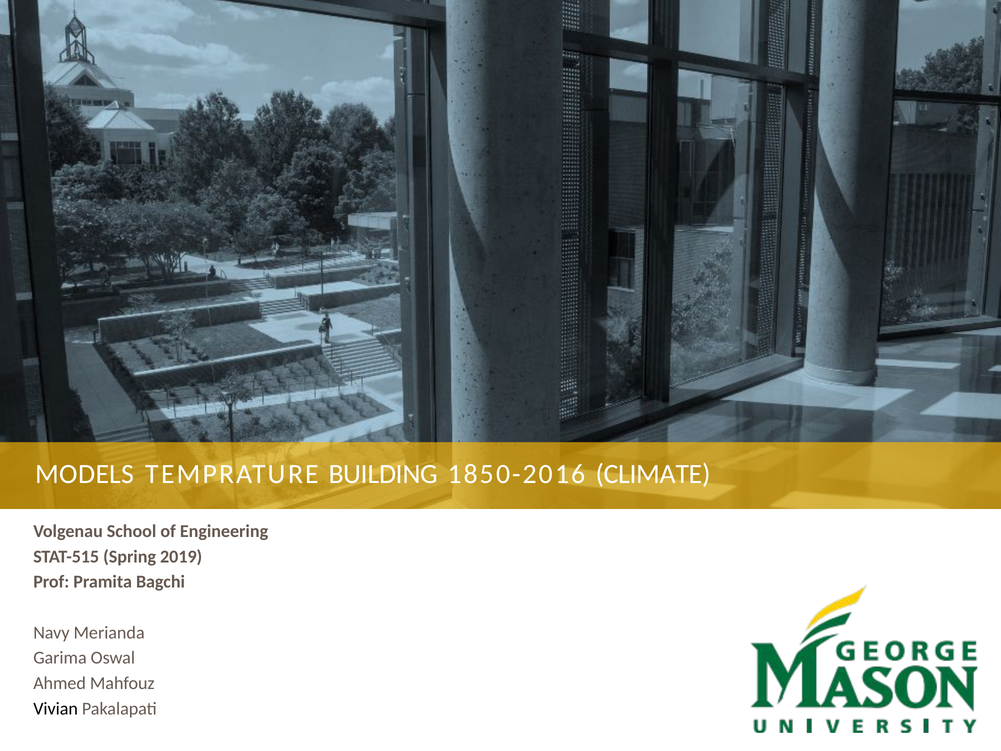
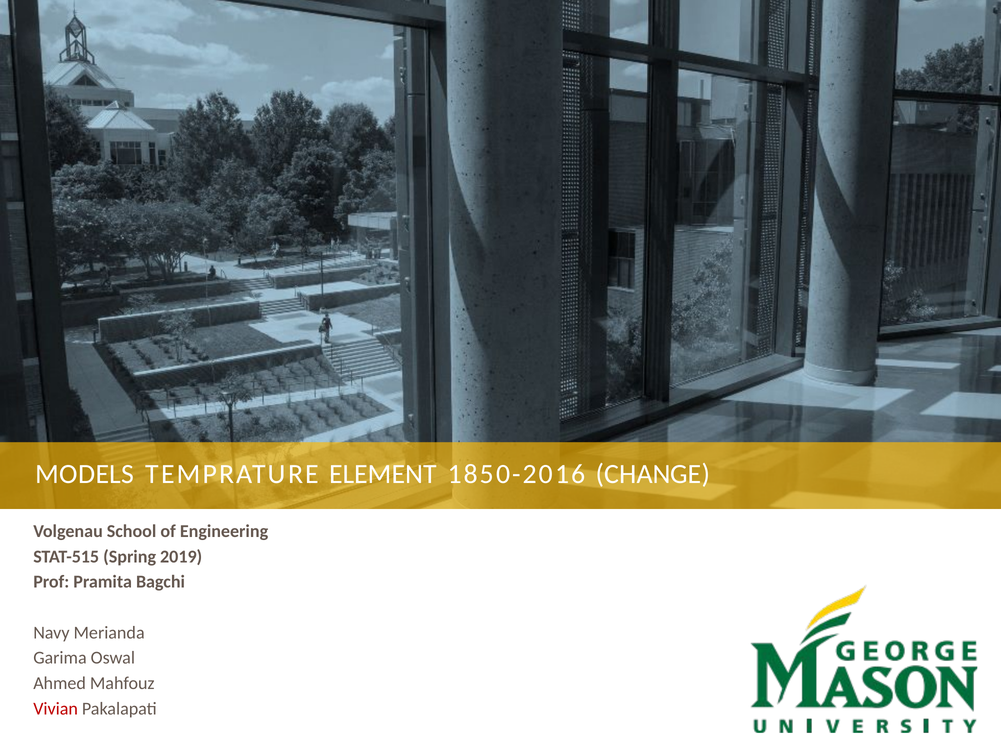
BUILDING: BUILDING -> ELEMENT (383, 474)
CLIMATE: CLIMATE -> CHANGE (653, 474)
Vivian colour: black -> red (56, 708)
